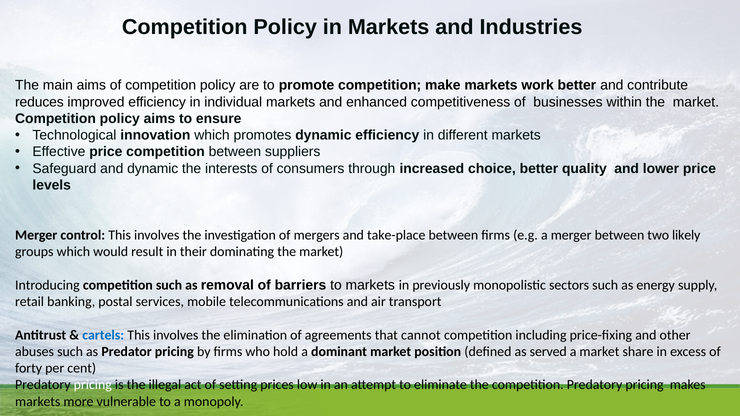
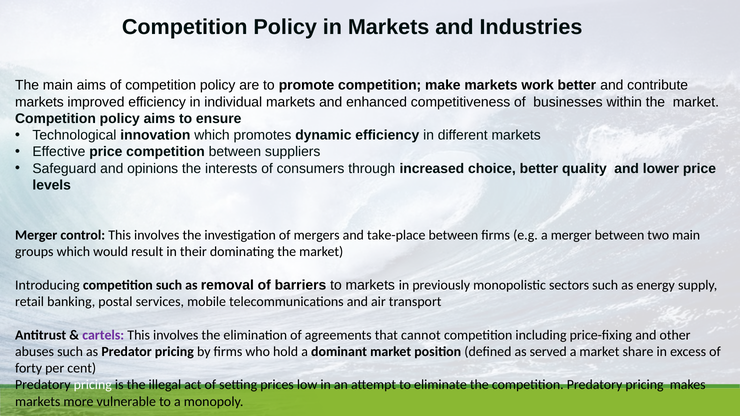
reduces: reduces -> markets (39, 102)
and dynamic: dynamic -> opinions (153, 169)
two likely: likely -> main (686, 235)
cartels colour: blue -> purple (103, 335)
